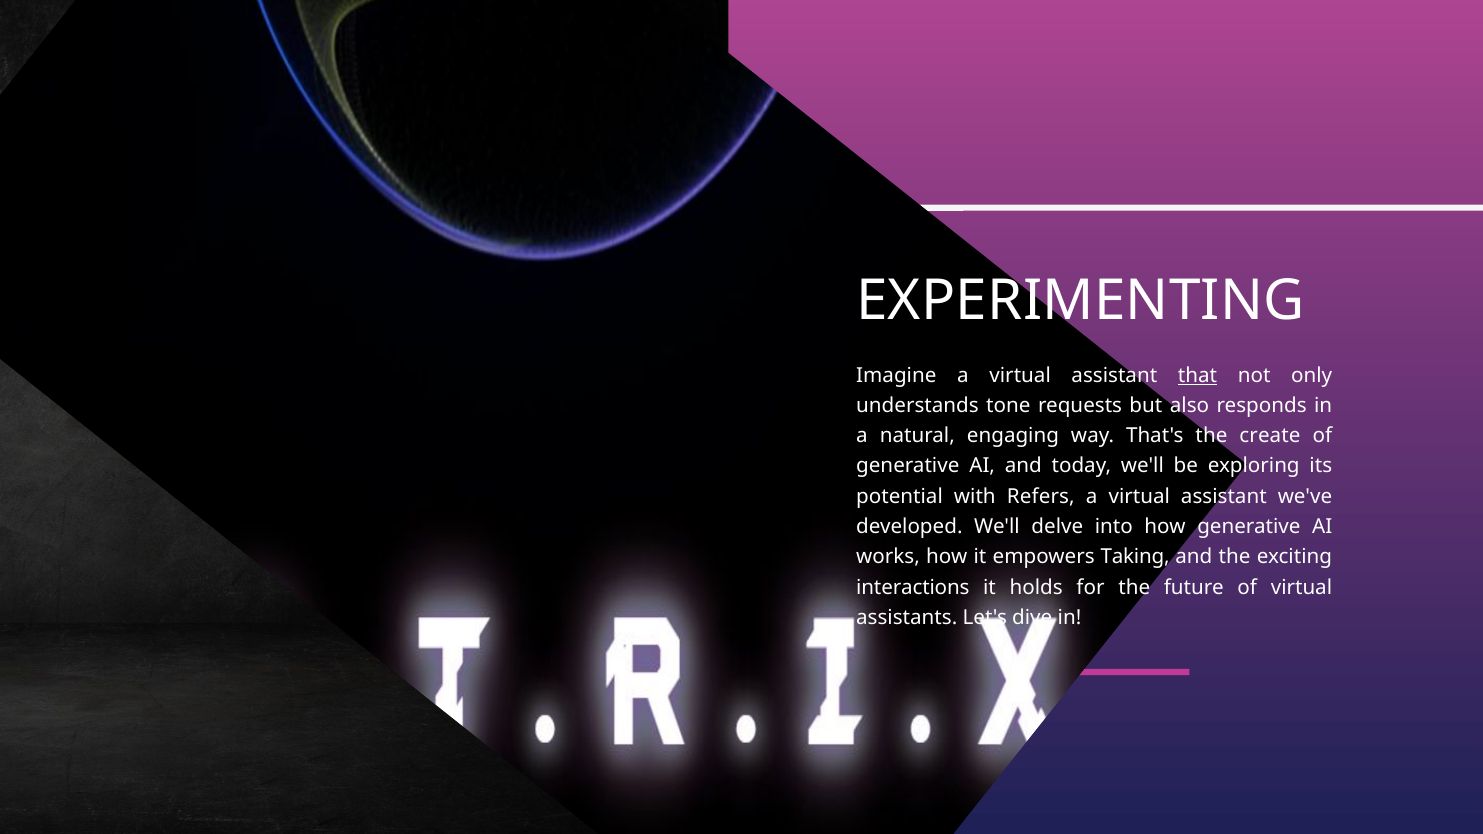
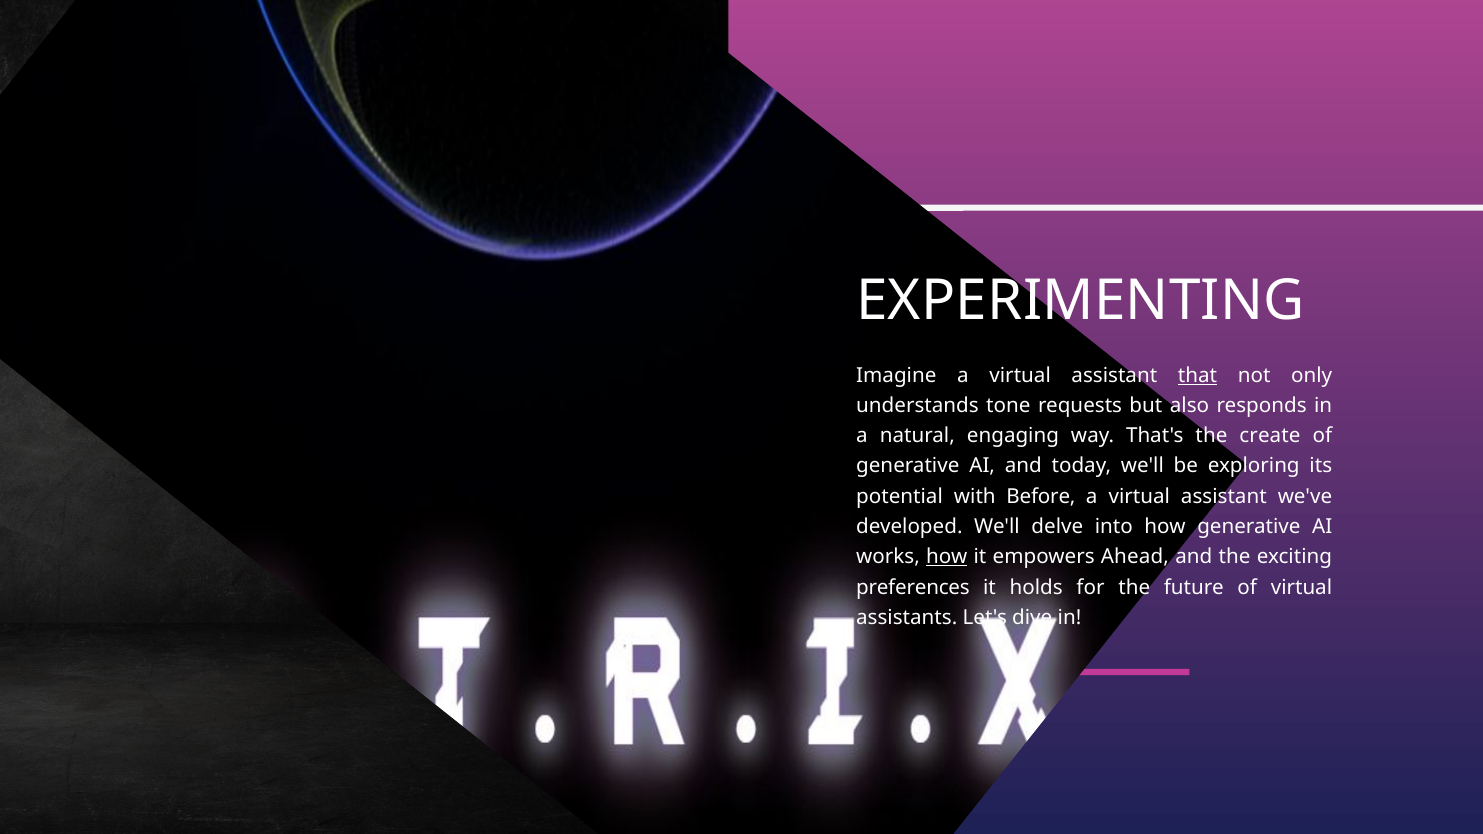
Refers: Refers -> Before (1041, 497)
how underline: none -> present (947, 557)
Taking: Taking -> Ahead (1135, 557)
interactions: interactions -> preferences (913, 587)
